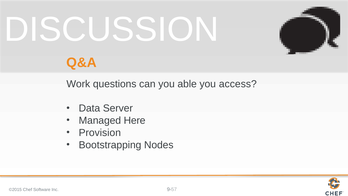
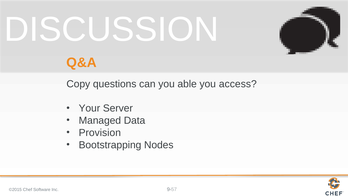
Work: Work -> Copy (78, 84)
Data: Data -> Your (89, 108)
Here: Here -> Data (135, 120)
